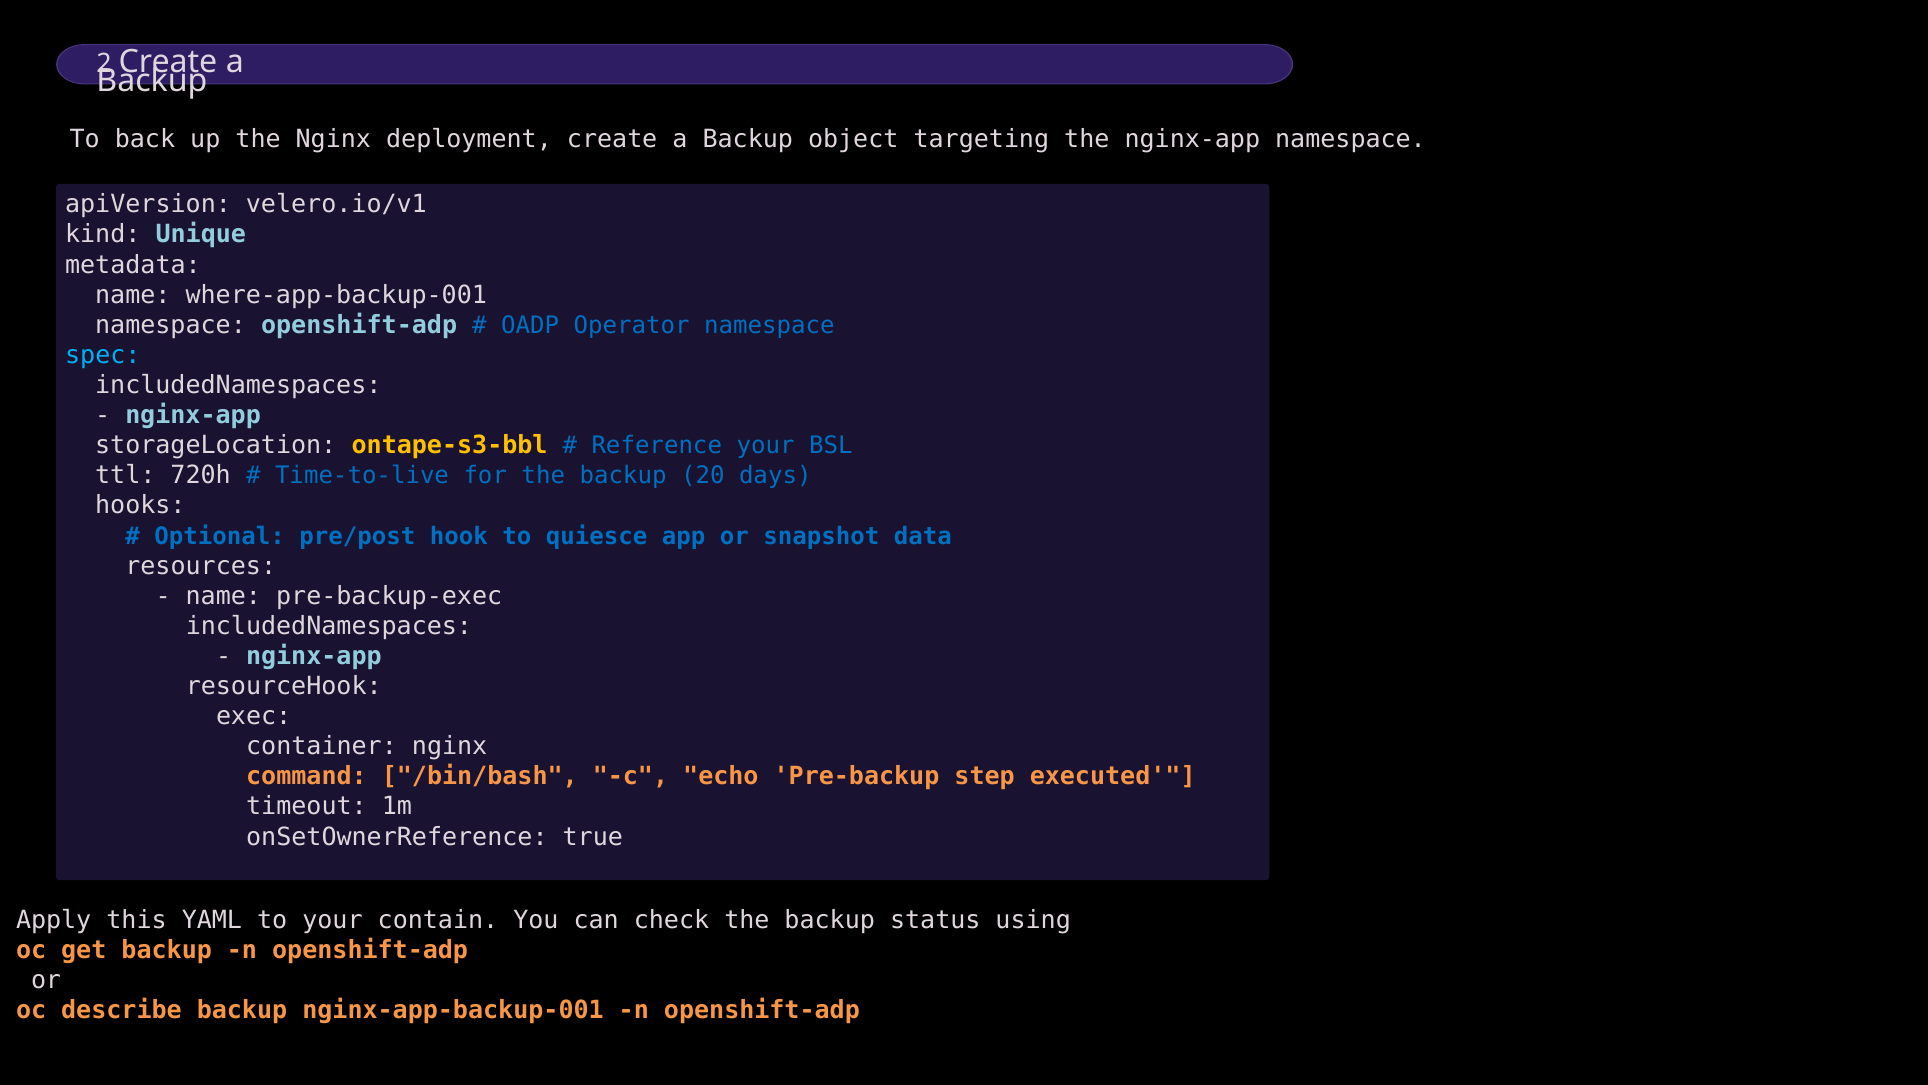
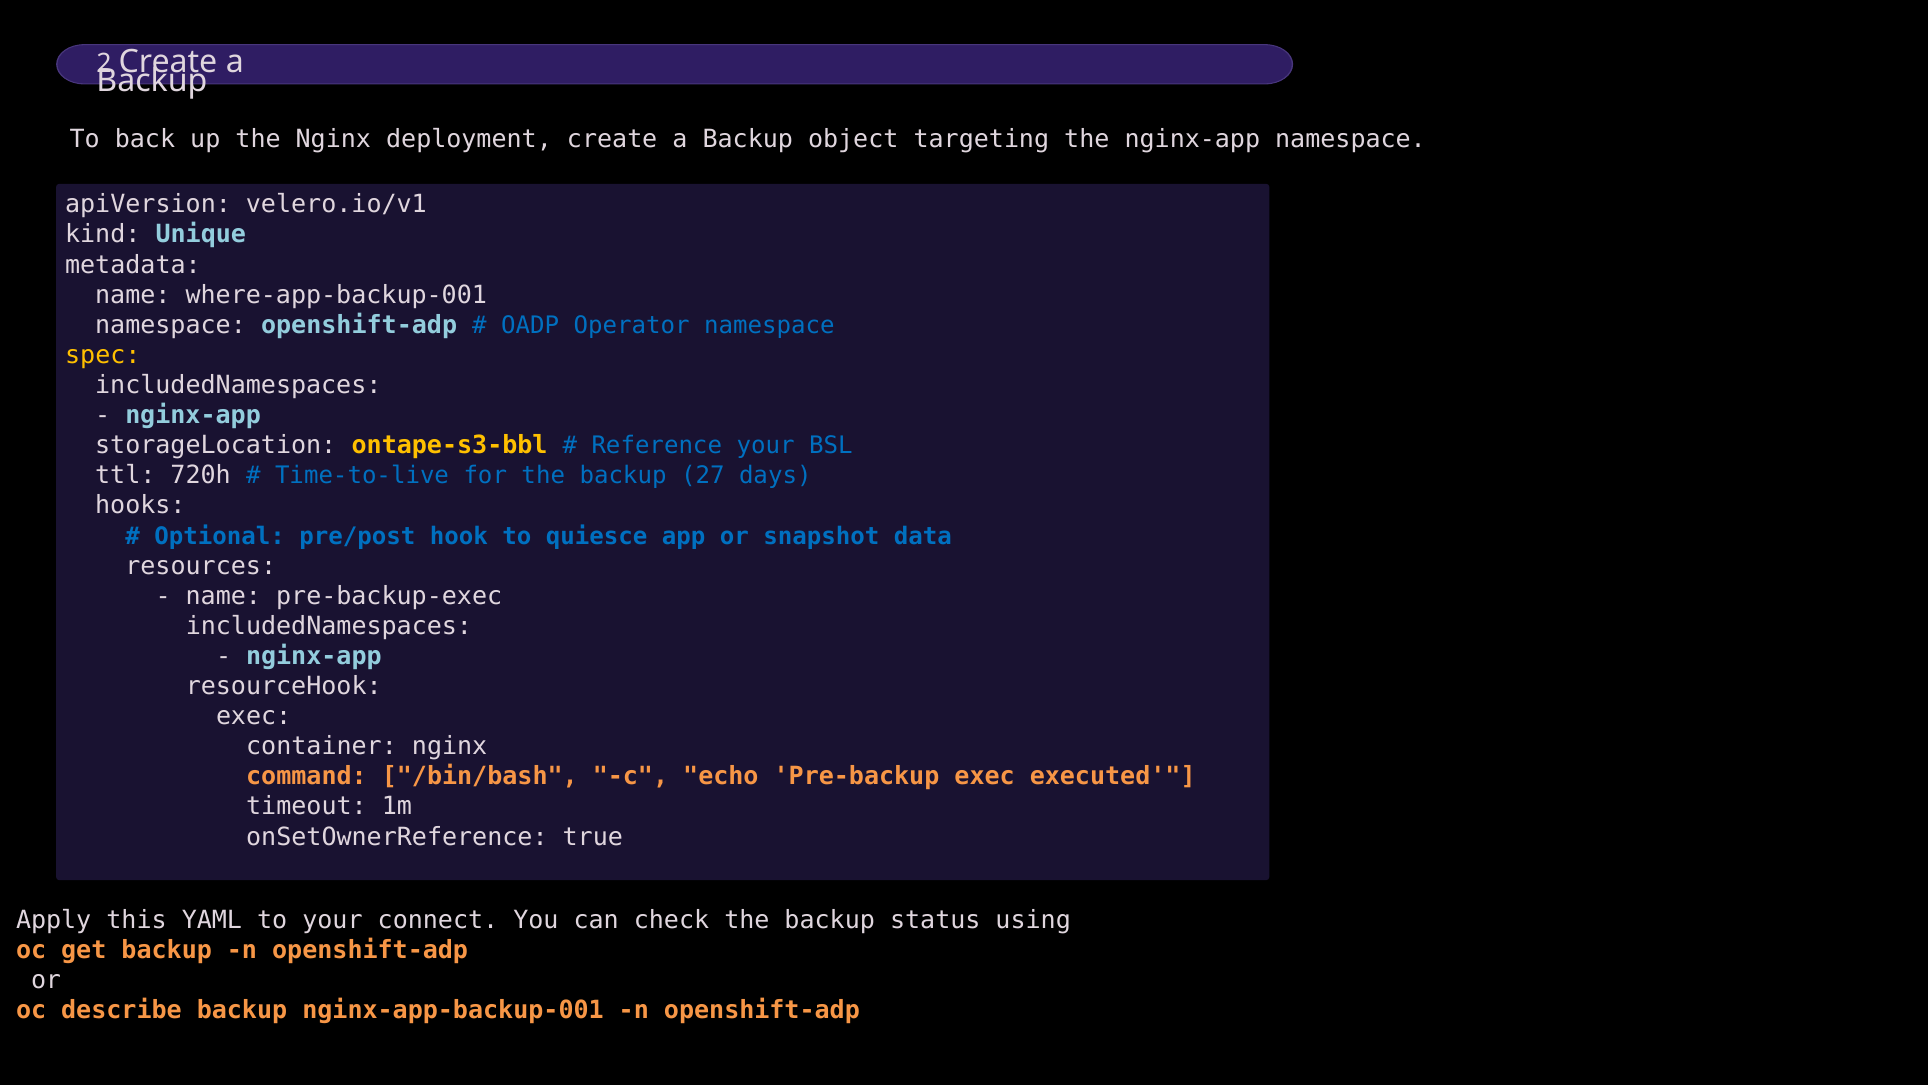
spec colour: light blue -> yellow (103, 355)
20: 20 -> 27 (703, 476)
Pre-backup step: step -> exec (985, 776)
contain: contain -> connect (438, 920)
